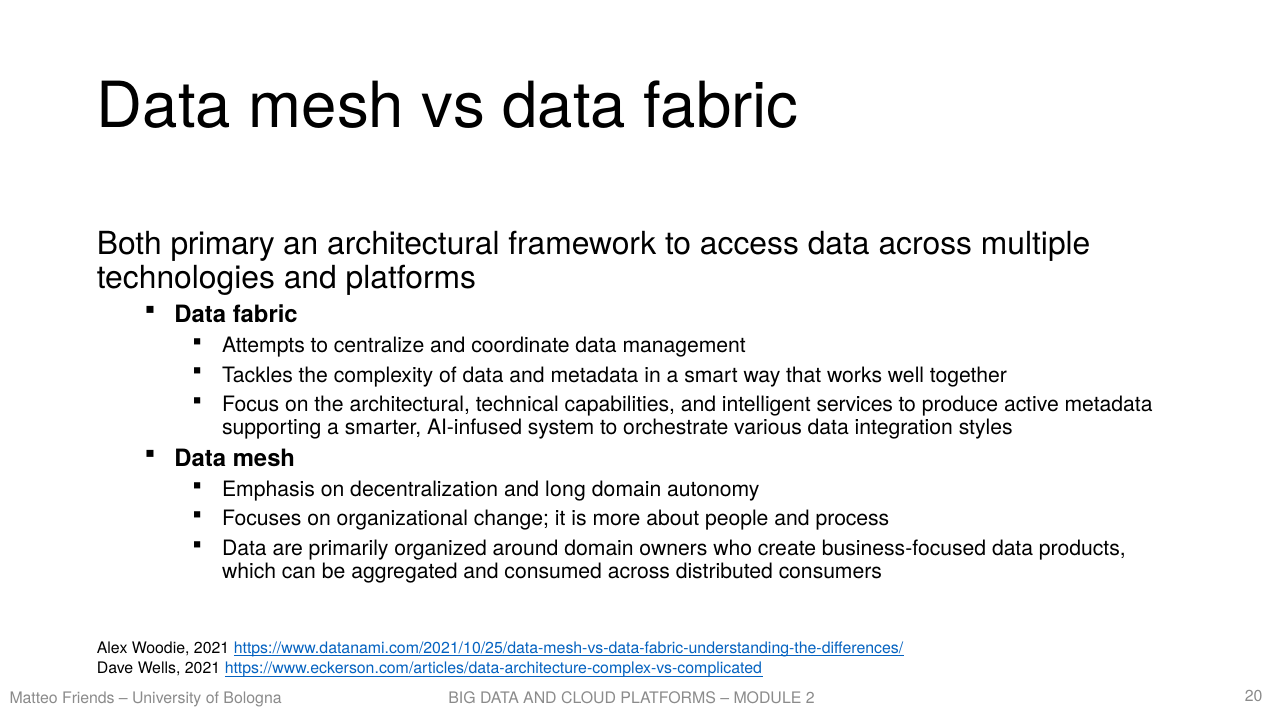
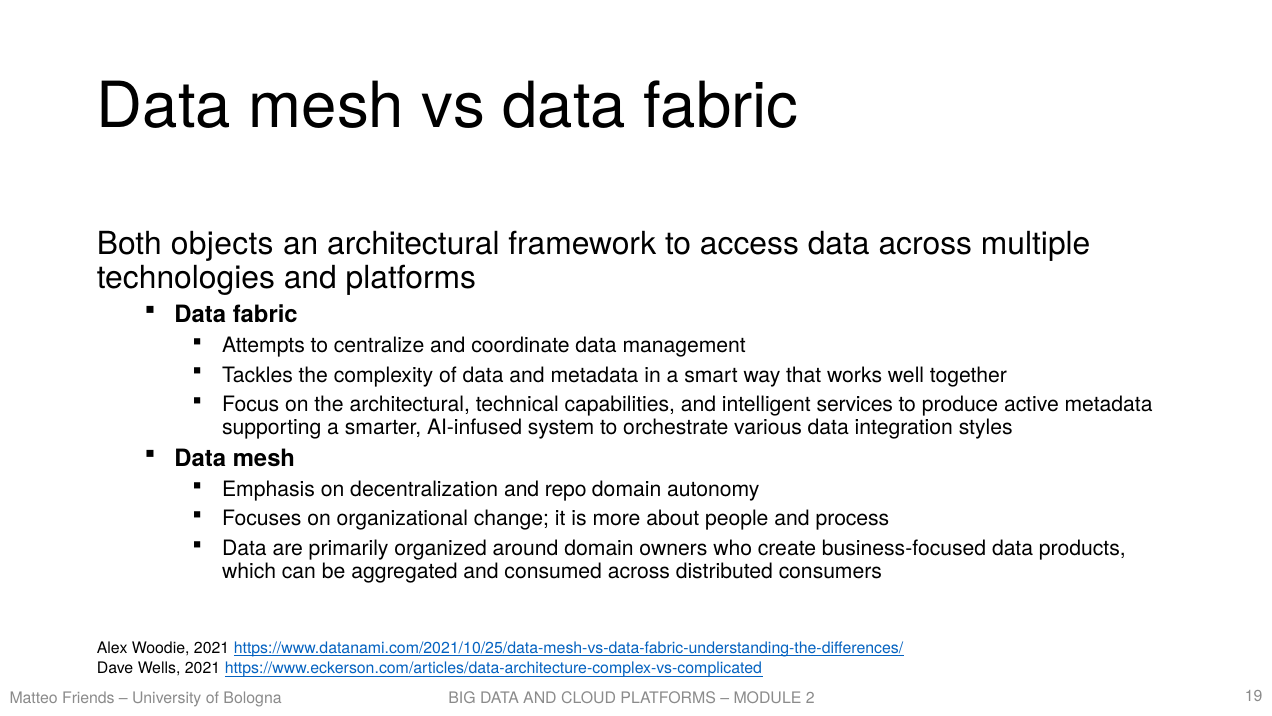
primary: primary -> objects (222, 243)
long: long -> repo (566, 489)
20: 20 -> 19 (1254, 696)
